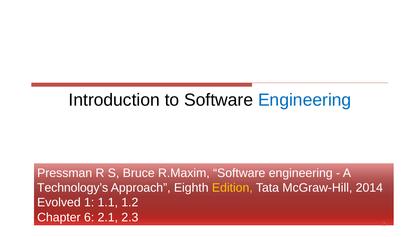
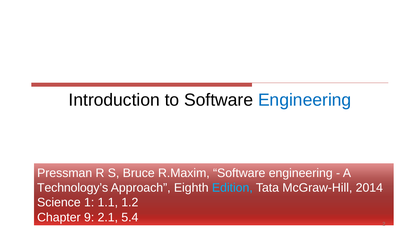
Edition colour: yellow -> light blue (232, 187)
Evolved: Evolved -> Science (59, 202)
6: 6 -> 9 (89, 217)
2.3: 2.3 -> 5.4 (130, 217)
